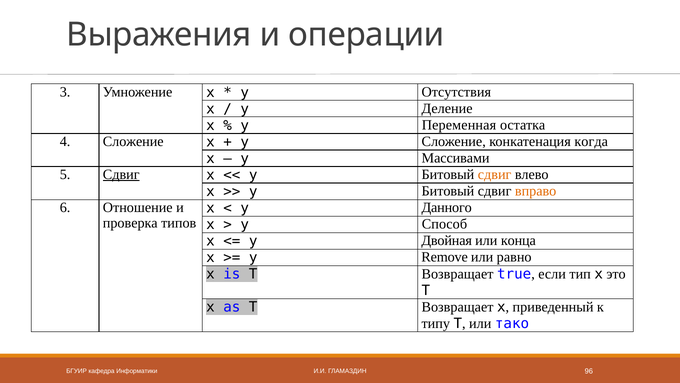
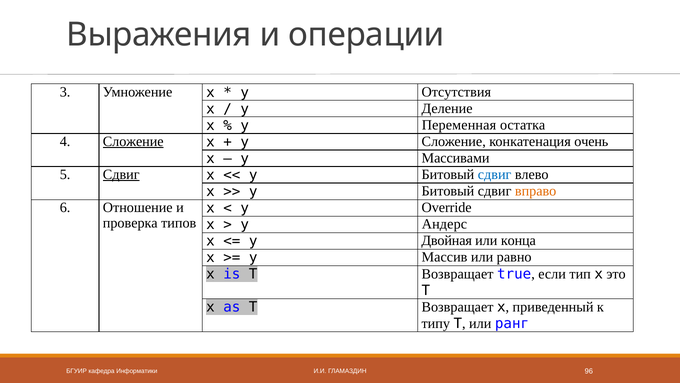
Сложение underline: none -> present (133, 141)
когда: когда -> очень (591, 141)
сдвиг colour: orange -> blue (495, 174)
Данного: Данного -> Override (447, 207)
Способ: Способ -> Андерс (444, 224)
Remove: Remove -> Массив (445, 257)
тако: тако -> ранг (512, 323)
